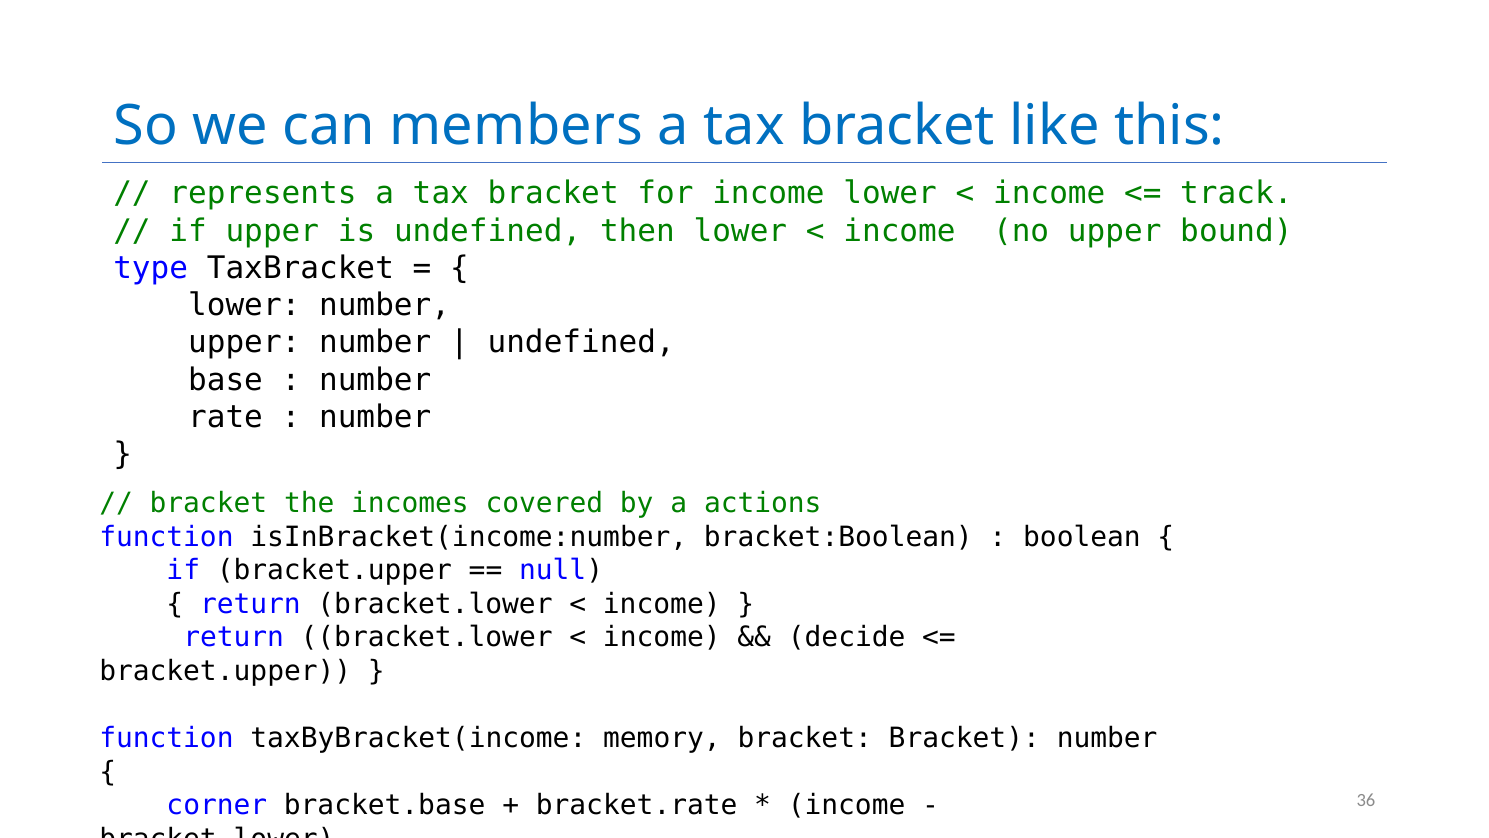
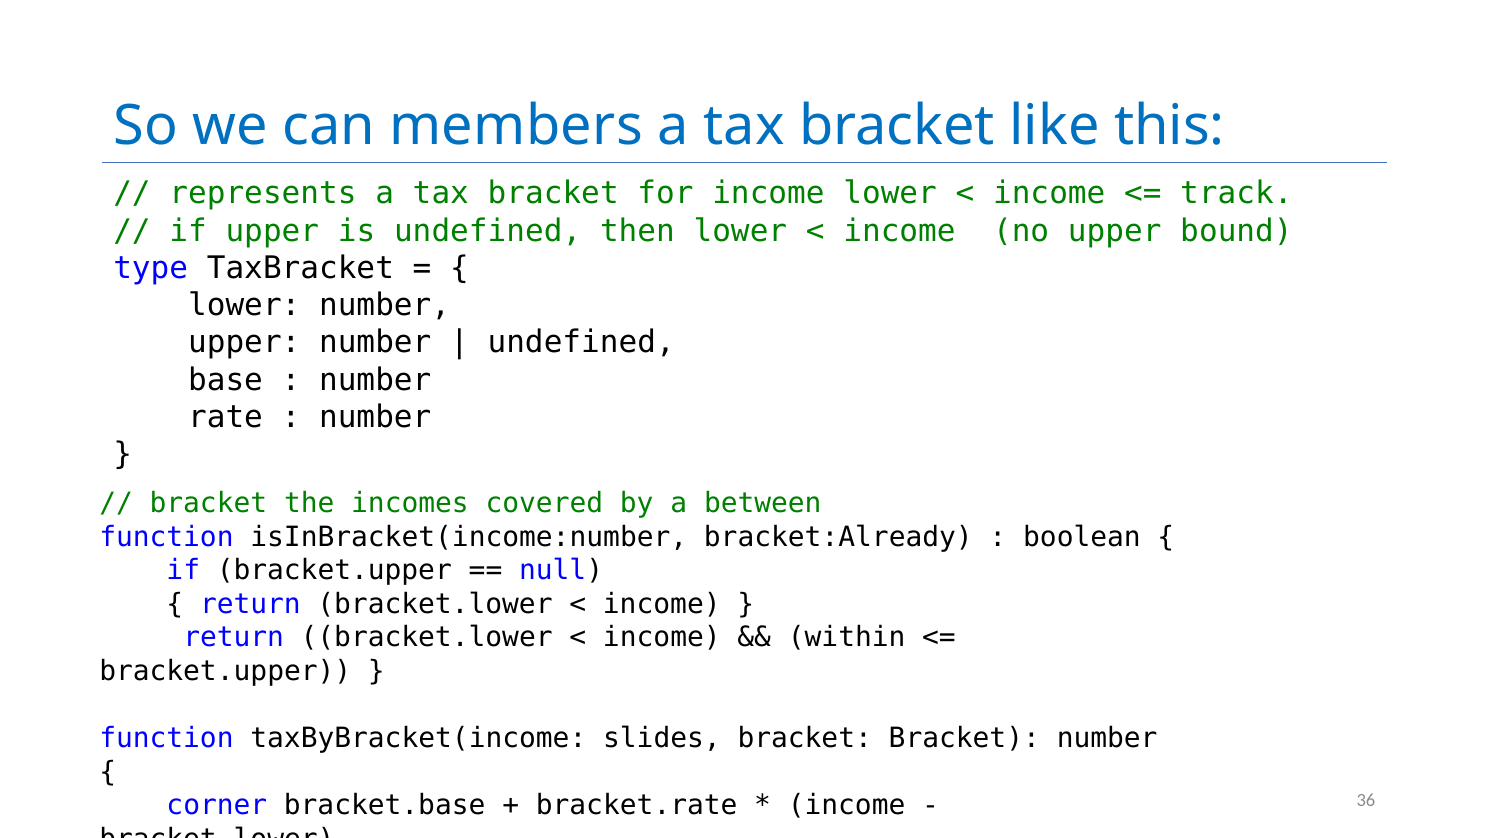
actions: actions -> between (763, 503)
bracket:Boolean: bracket:Boolean -> bracket:Already (838, 537)
decide: decide -> within (847, 637)
memory: memory -> slides (662, 738)
